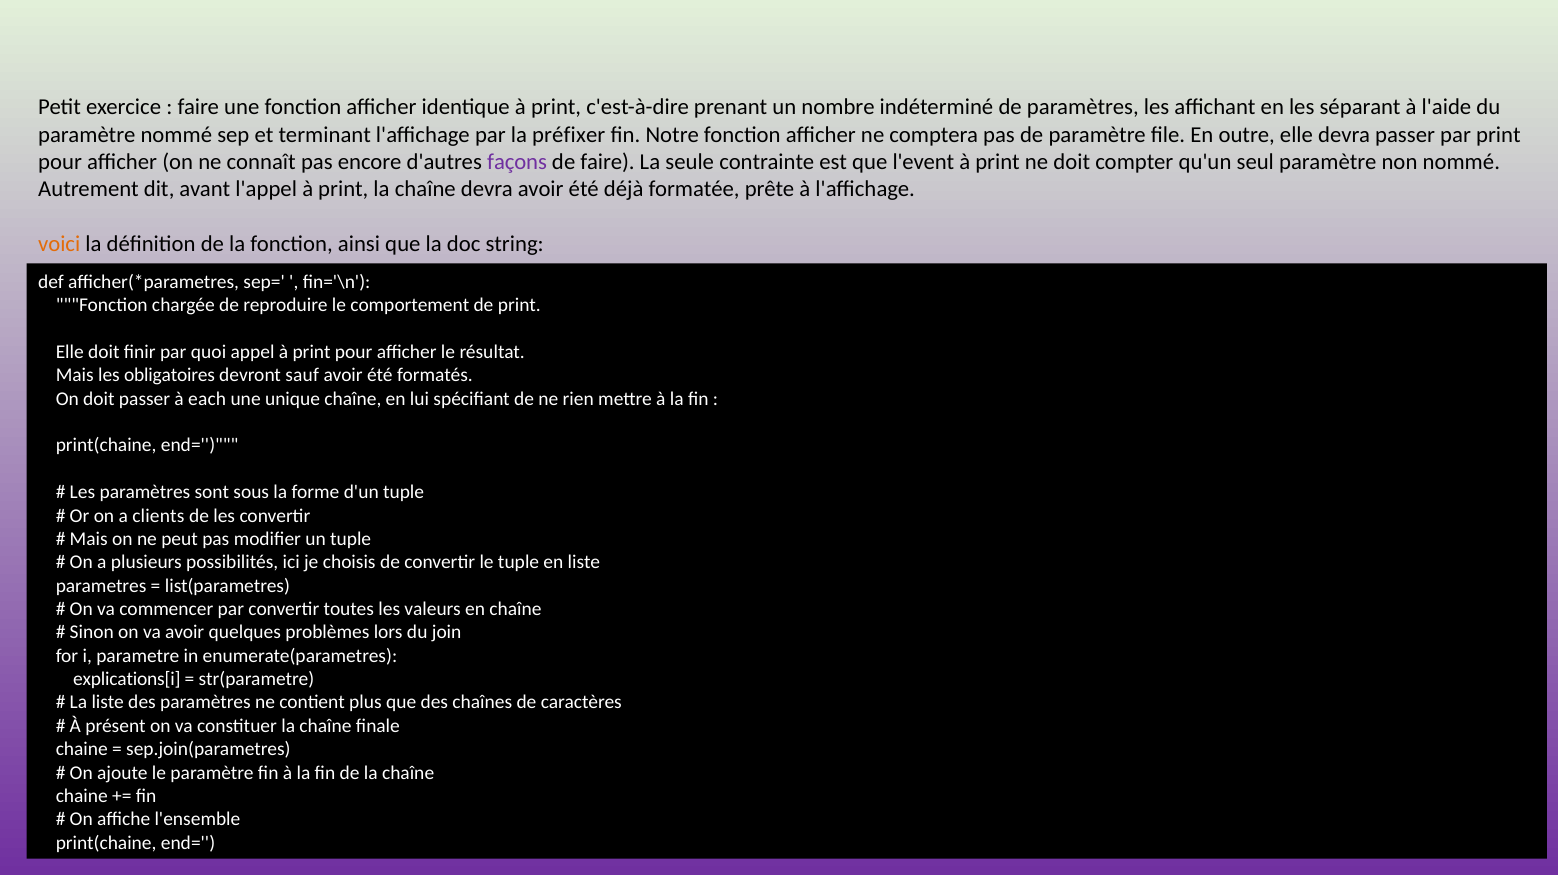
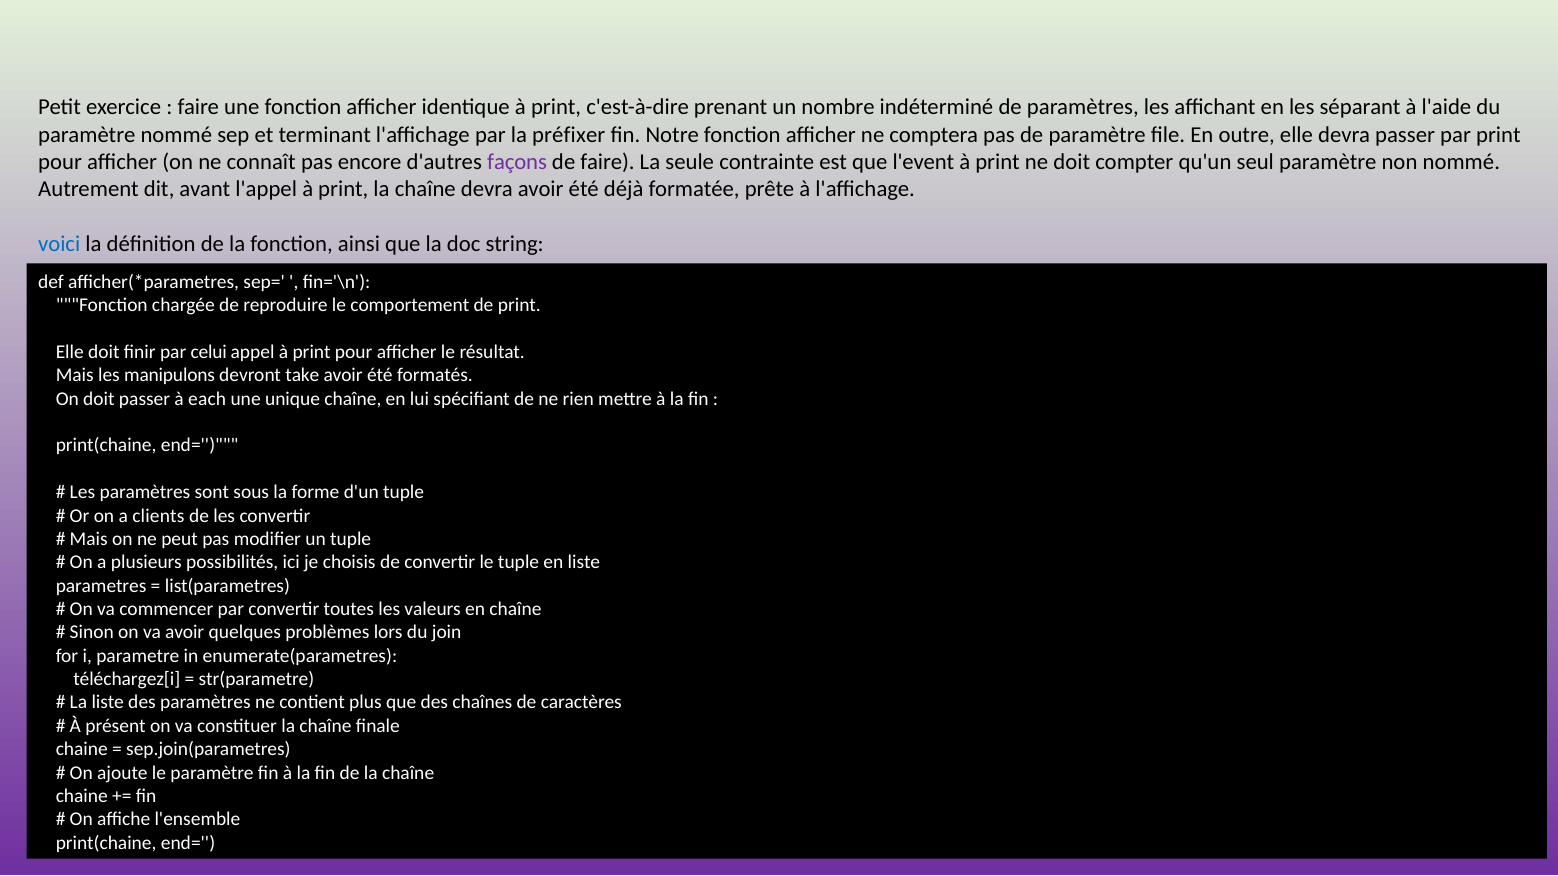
voici colour: orange -> blue (59, 244)
quoi: quoi -> celui (209, 352)
obligatoires: obligatoires -> manipulons (170, 376)
sauf: sauf -> take (302, 376)
explications[i: explications[i -> téléchargez[i (127, 679)
